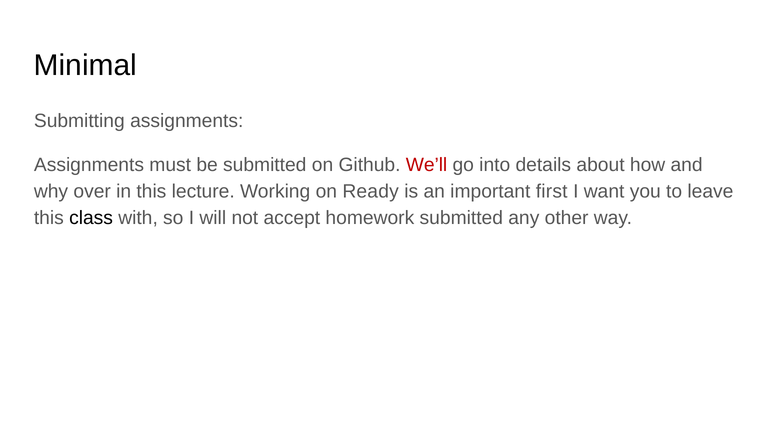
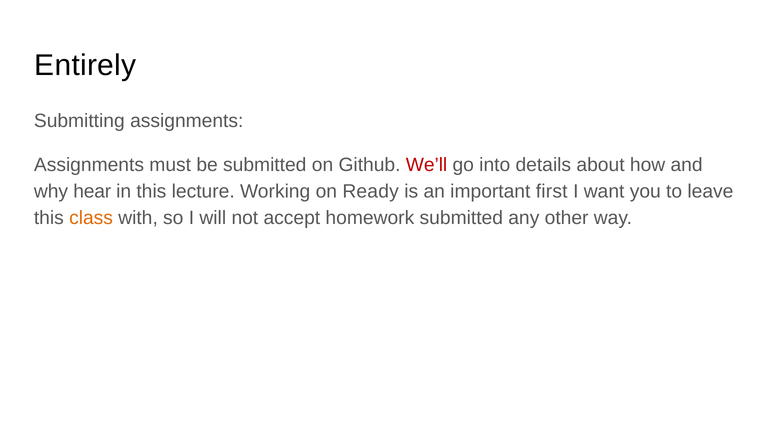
Minimal: Minimal -> Entirely (85, 65)
over: over -> hear (92, 191)
class colour: black -> orange (91, 218)
